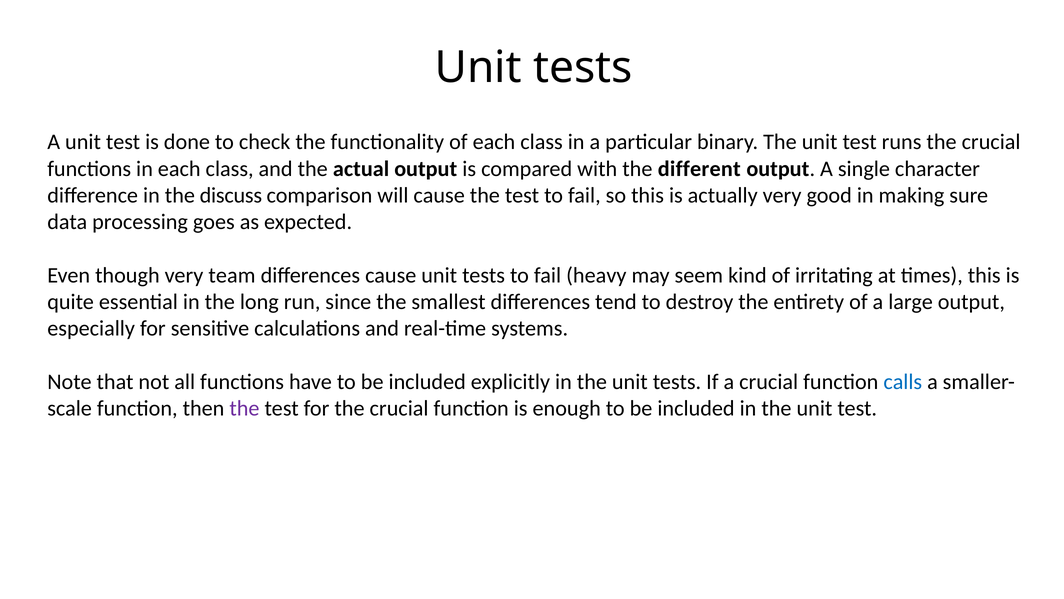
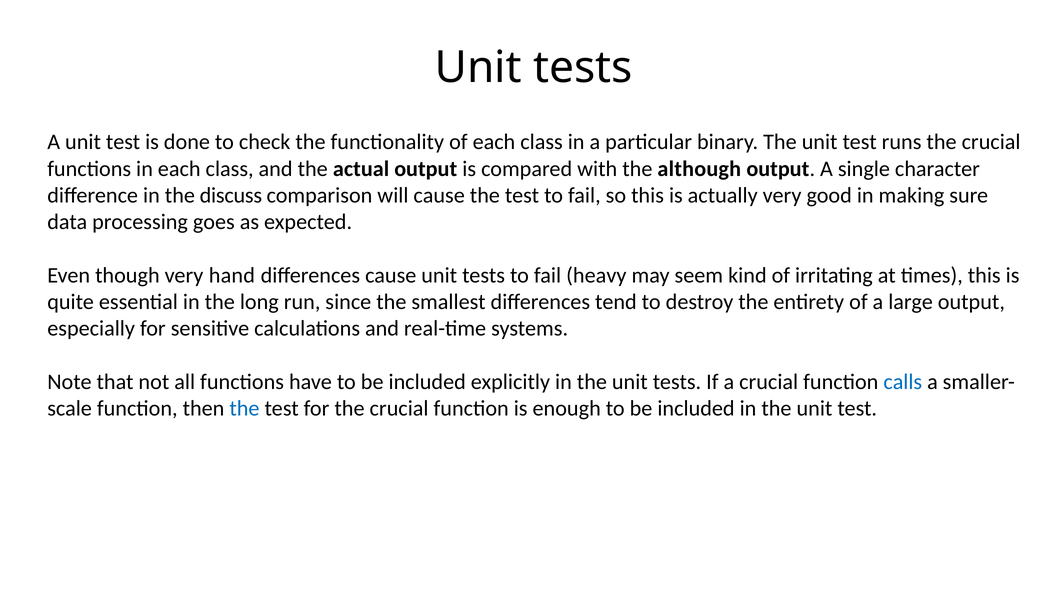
different: different -> although (699, 169)
team: team -> hand (232, 275)
the colour: purple -> blue (244, 408)
